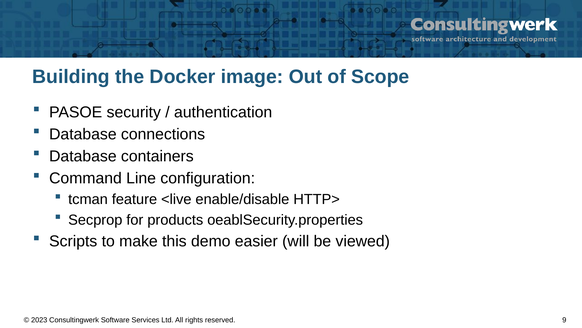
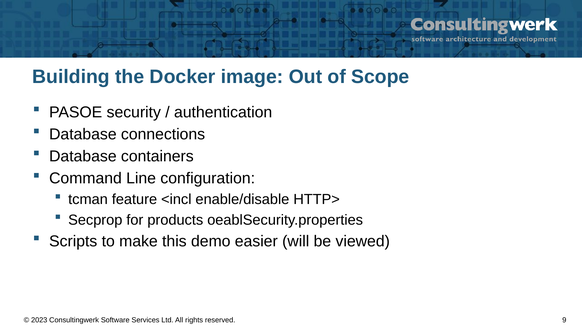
<live: <live -> <incl (176, 199)
